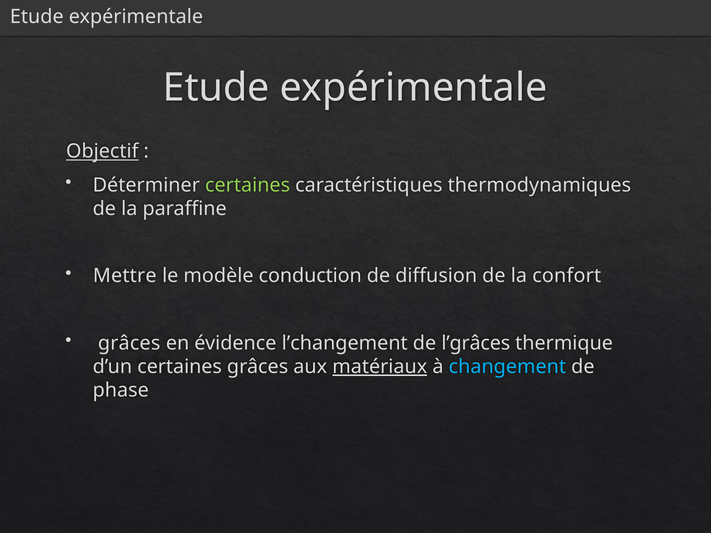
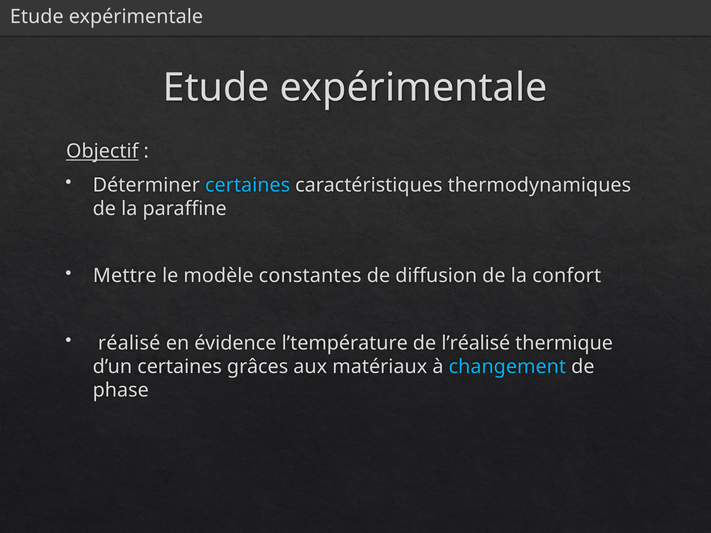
certaines colour: light green -> light blue (248, 185)
conduction: conduction -> constantes (310, 276)
grâces: grâces -> réalisé (129, 343)
l’changement: l’changement -> l’température (345, 343)
l’grâces: l’grâces -> l’réalisé (476, 343)
matériaux underline: present -> none (380, 367)
